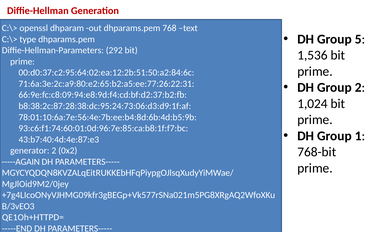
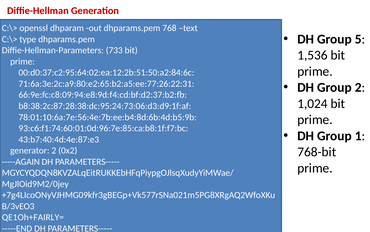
292: 292 -> 733 (114, 50)
QE1Oh+HTTPD=: QE1Oh+HTTPD= -> QE1Oh+FAIRLY= (33, 217)
